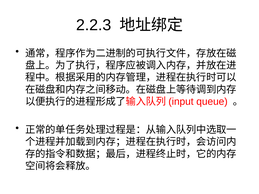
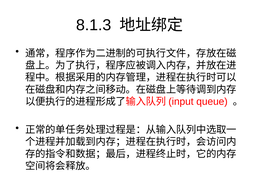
2.2.3: 2.2.3 -> 8.1.3 (94, 25)
